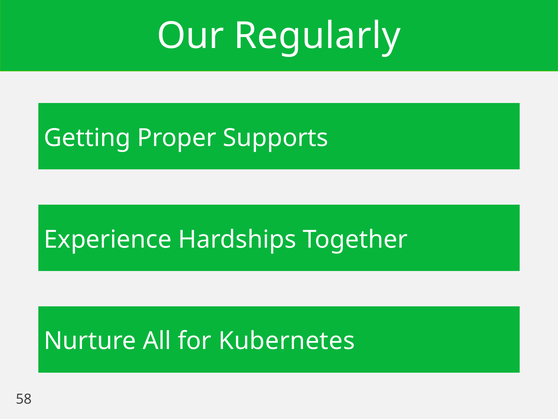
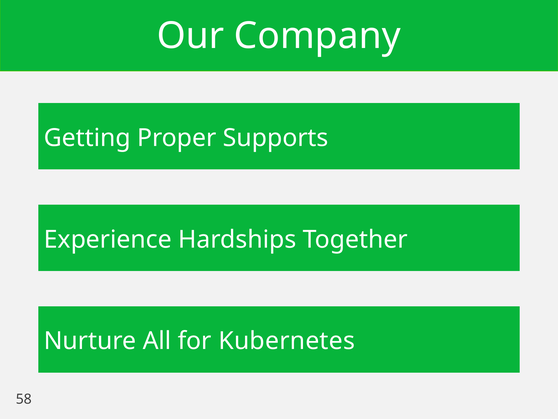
Regularly: Regularly -> Company (317, 36)
